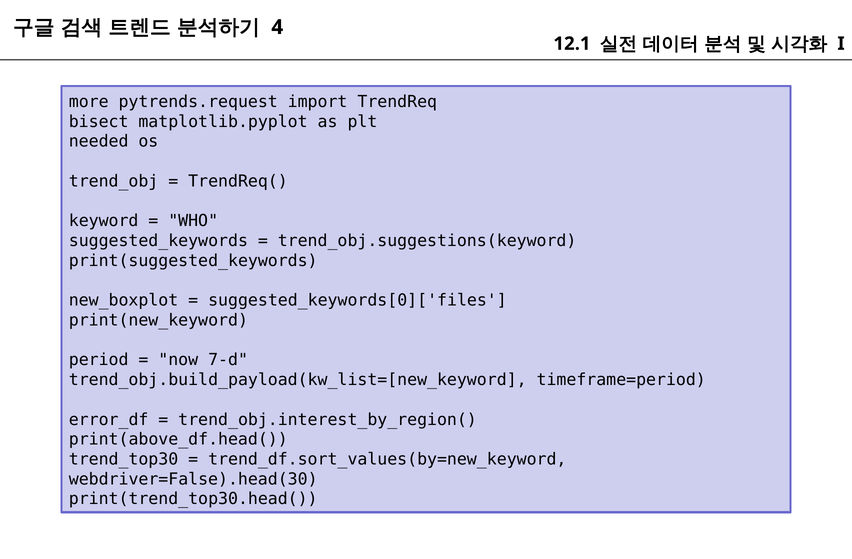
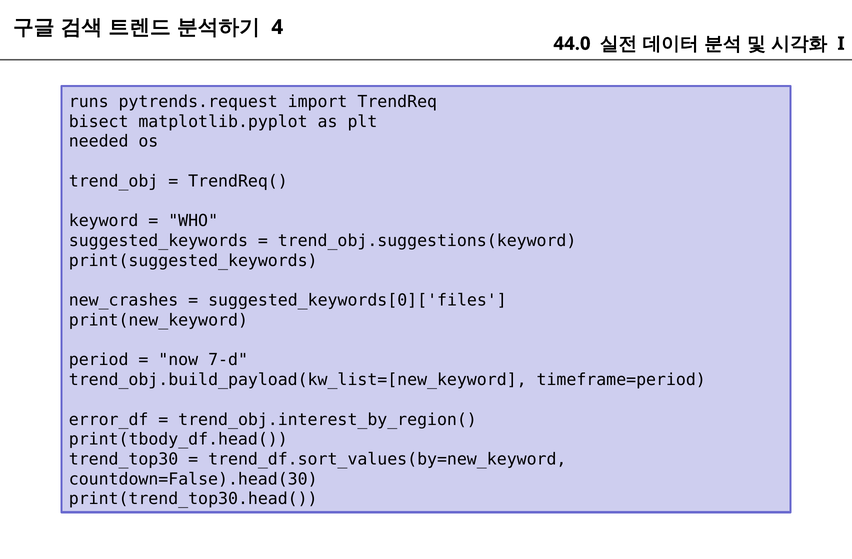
12.1: 12.1 -> 44.0 (572, 44)
more: more -> runs (89, 102)
new_boxplot: new_boxplot -> new_crashes (124, 301)
print(above_df.head(: print(above_df.head( -> print(tbody_df.head( (178, 440)
webdriver=False).head(30: webdriver=False).head(30 -> countdown=False).head(30 (193, 480)
